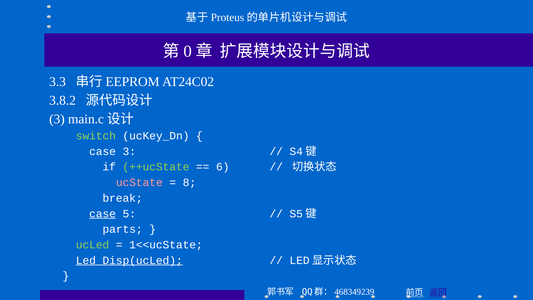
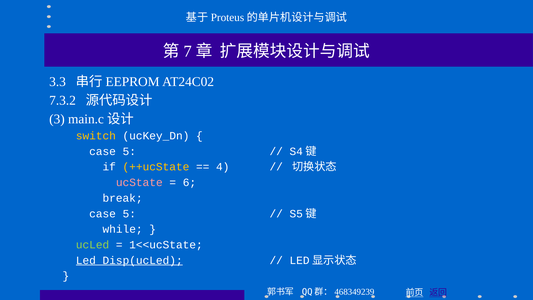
0: 0 -> 7 (188, 51)
3.8.2: 3.8.2 -> 7.3.2 (63, 100)
switch colour: light green -> yellow (96, 136)
3: 3 -> 5 (129, 151)
++ucState colour: light green -> yellow (156, 167)
6: 6 -> 4 (223, 167)
8: 8 -> 6 (189, 182)
case underline: present -> none (103, 214)
parts: parts -> while (123, 229)
